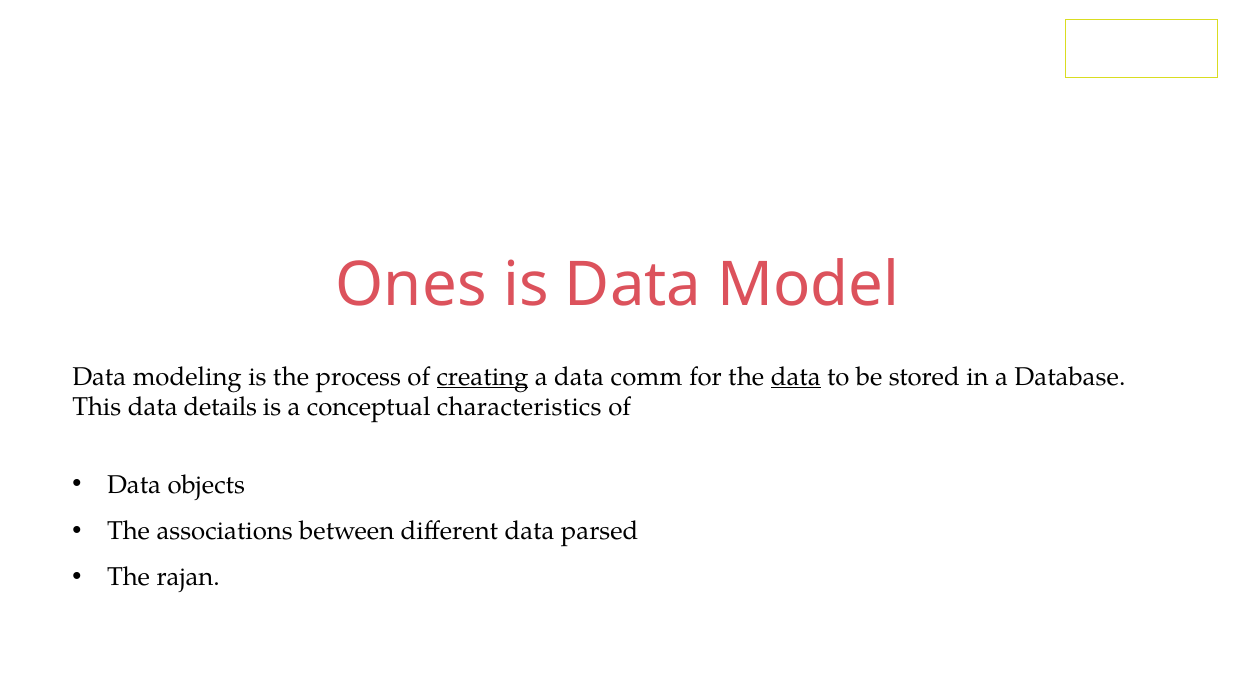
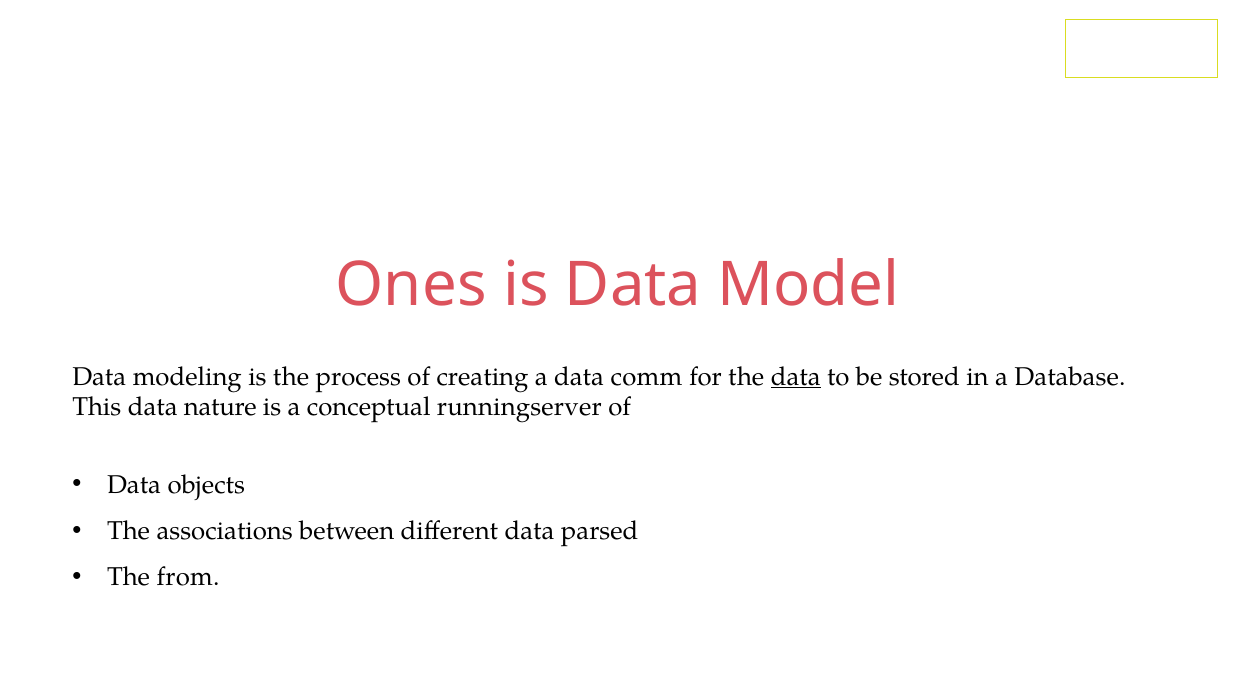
creating underline: present -> none (482, 376)
details: details -> nature (220, 407)
characteristics: characteristics -> runningserver (519, 407)
rajan: rajan -> from (188, 577)
